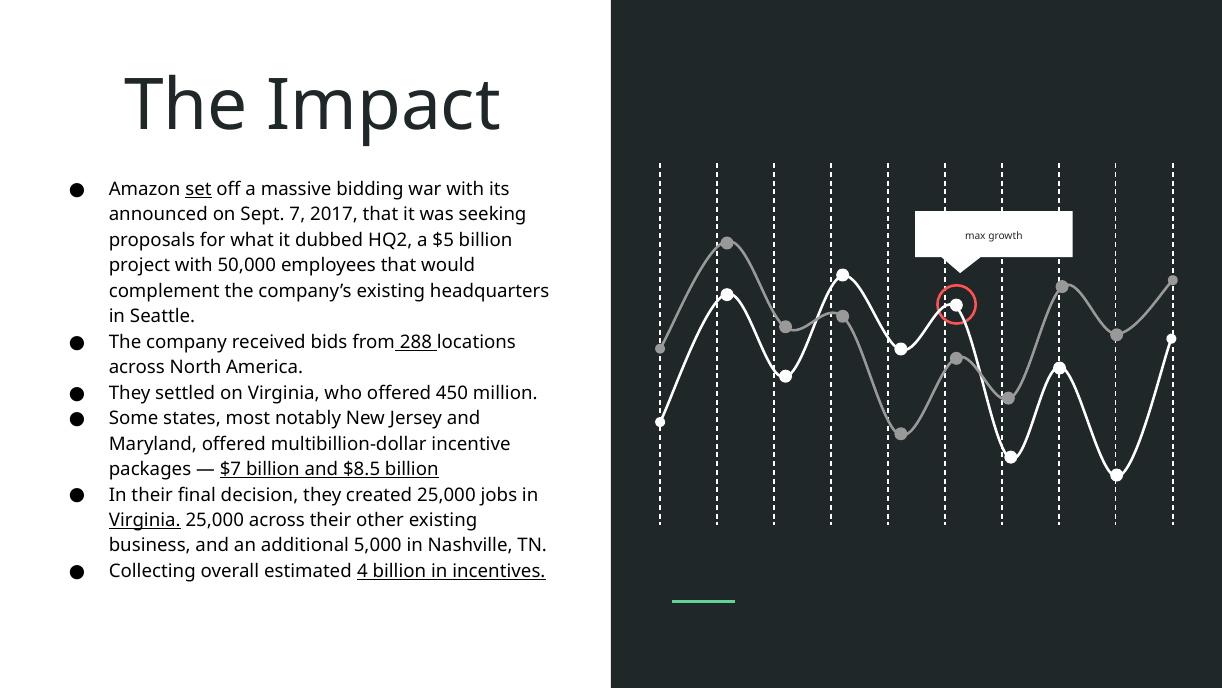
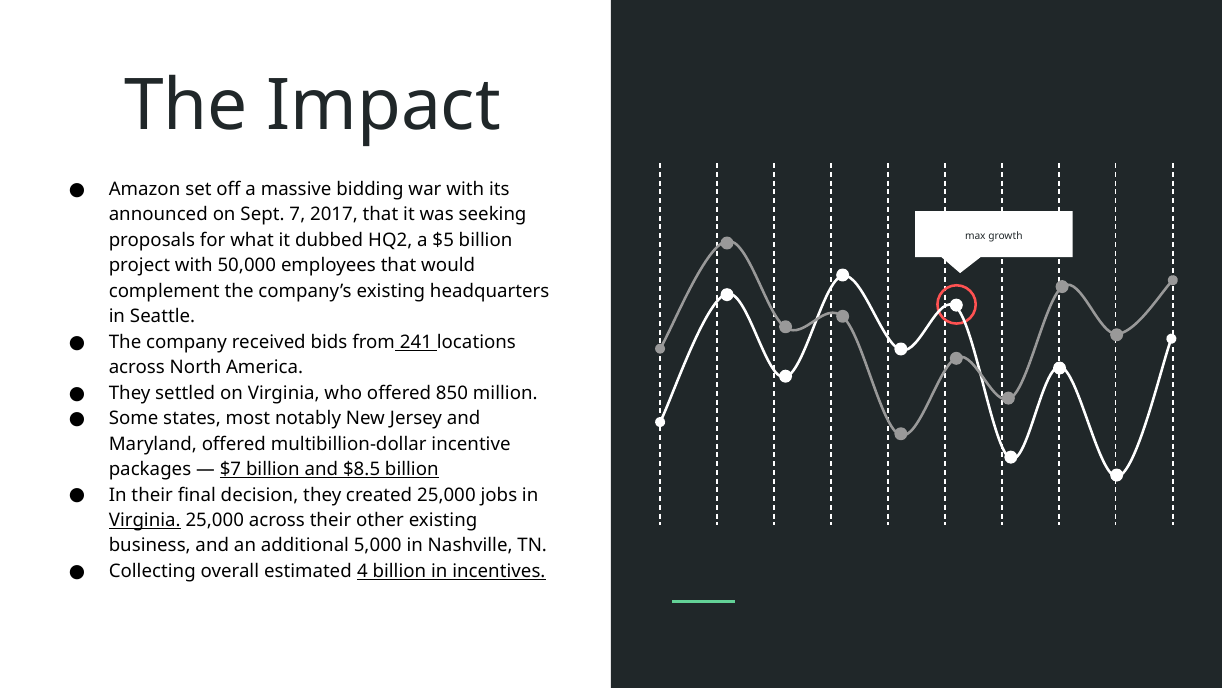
set underline: present -> none (198, 189)
288: 288 -> 241 (416, 342)
450: 450 -> 850 (452, 393)
